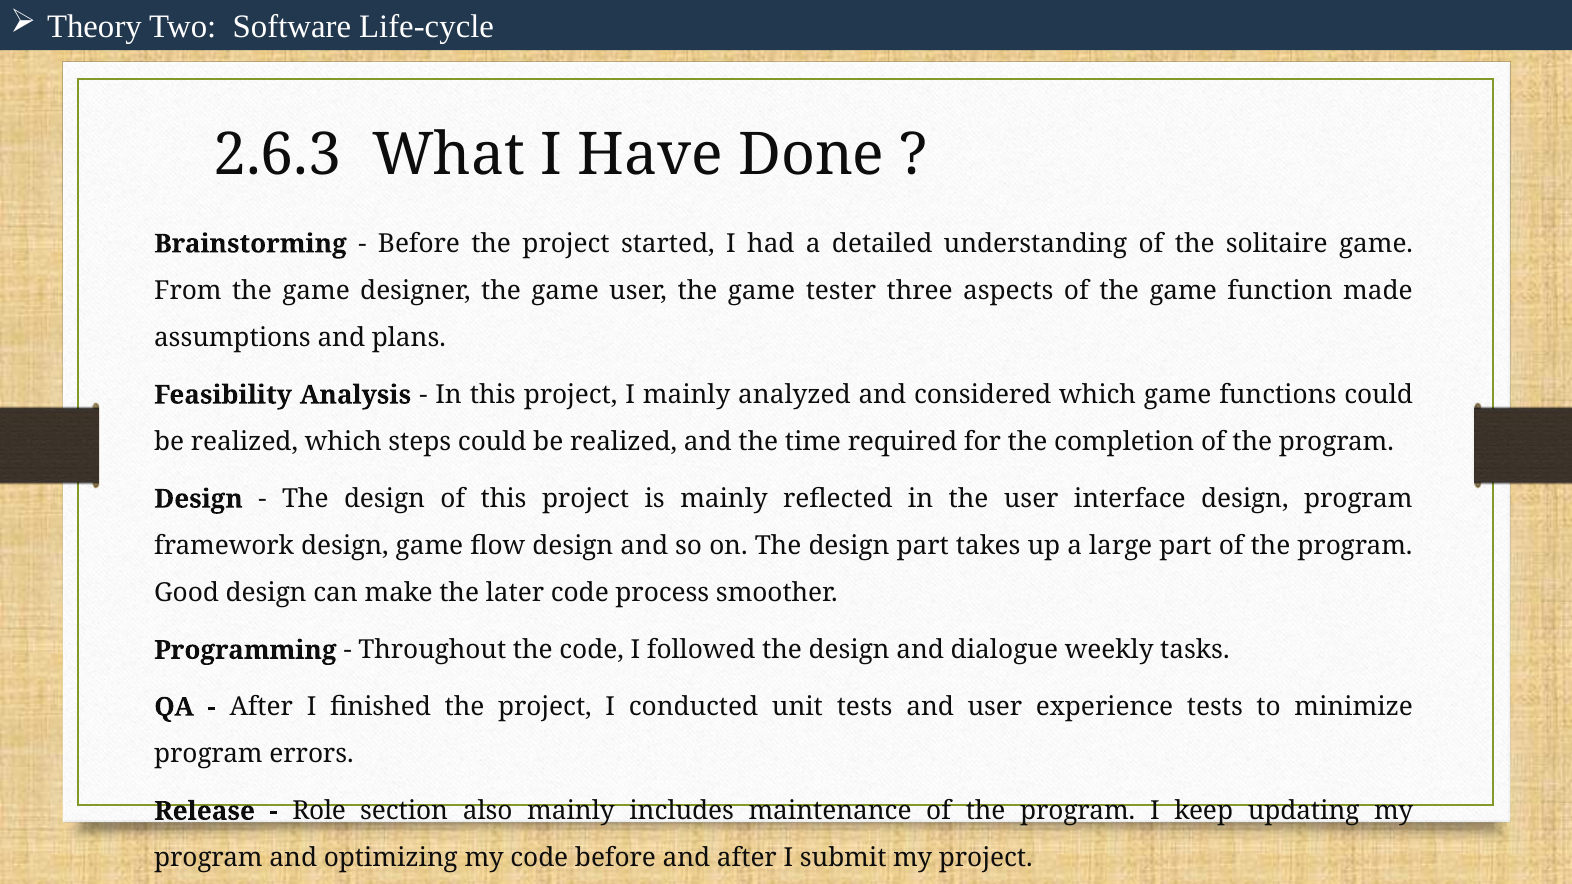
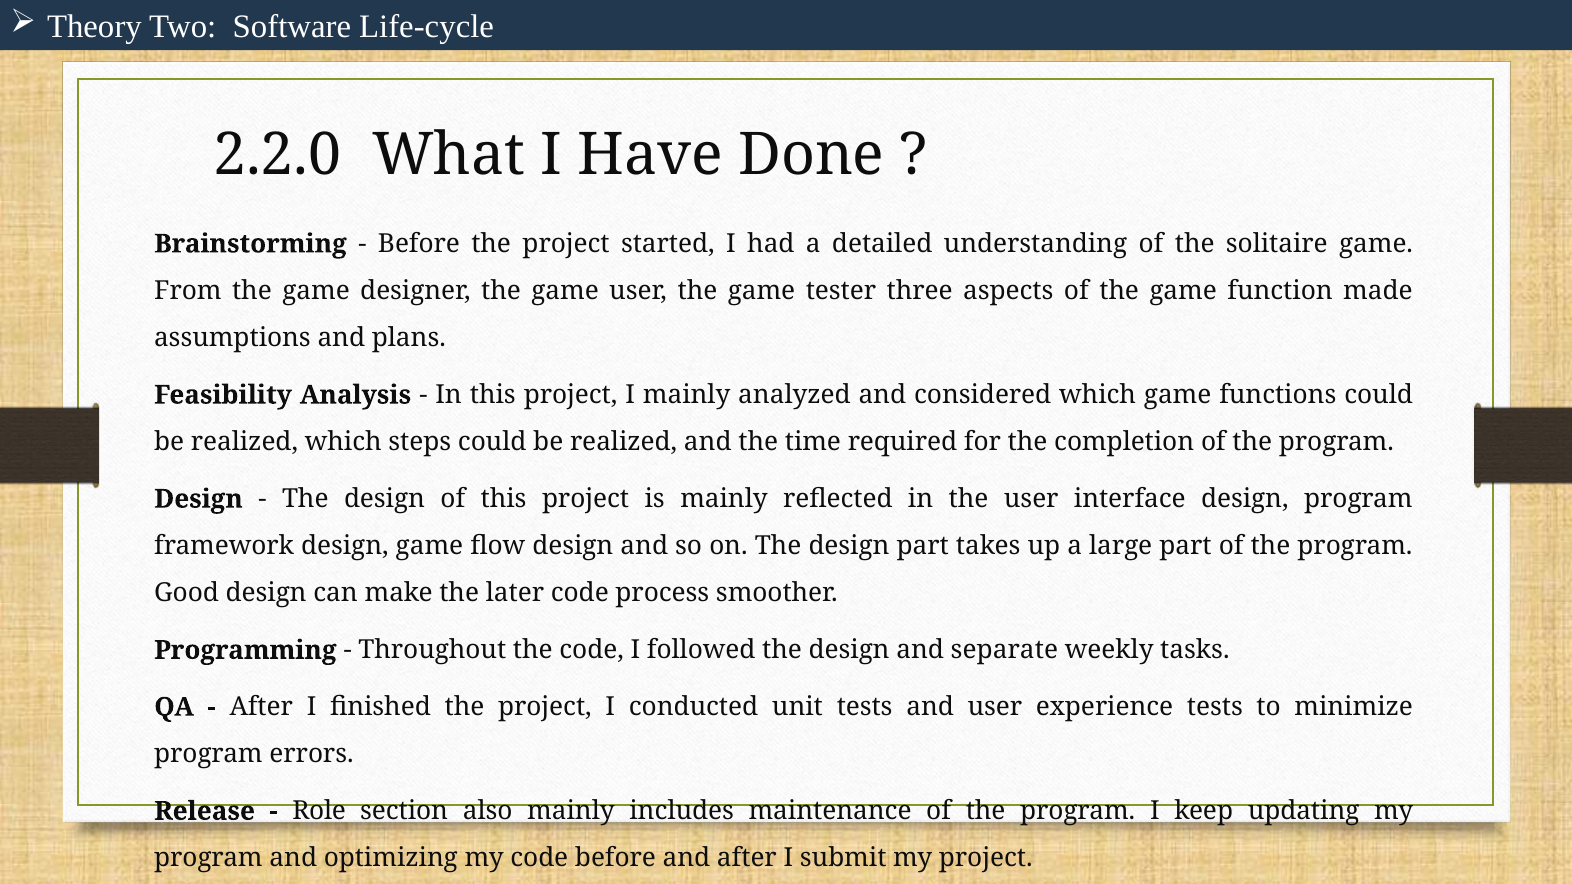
2.6.3: 2.6.3 -> 2.2.0 (277, 155)
dialogue: dialogue -> separate (1004, 650)
